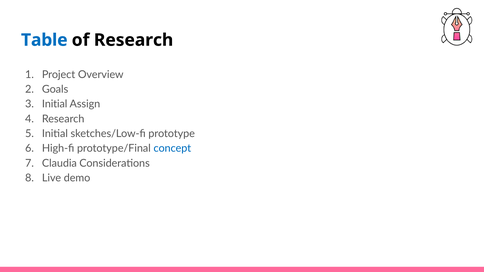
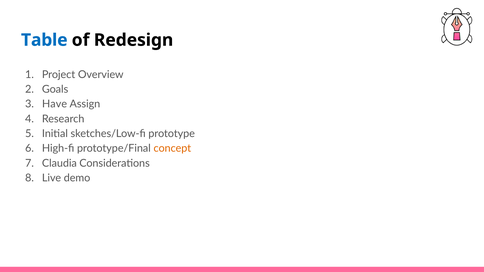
of Research: Research -> Redesign (134, 40)
Initial: Initial -> Have (55, 104)
concept colour: blue -> orange (172, 149)
